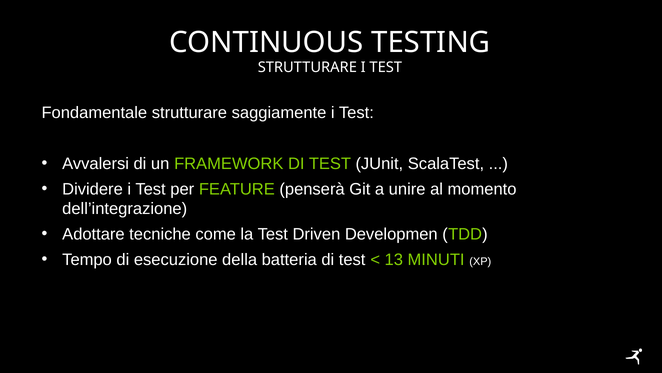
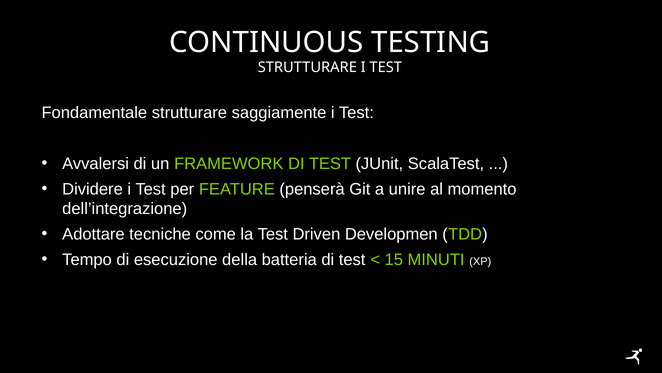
13: 13 -> 15 (394, 259)
